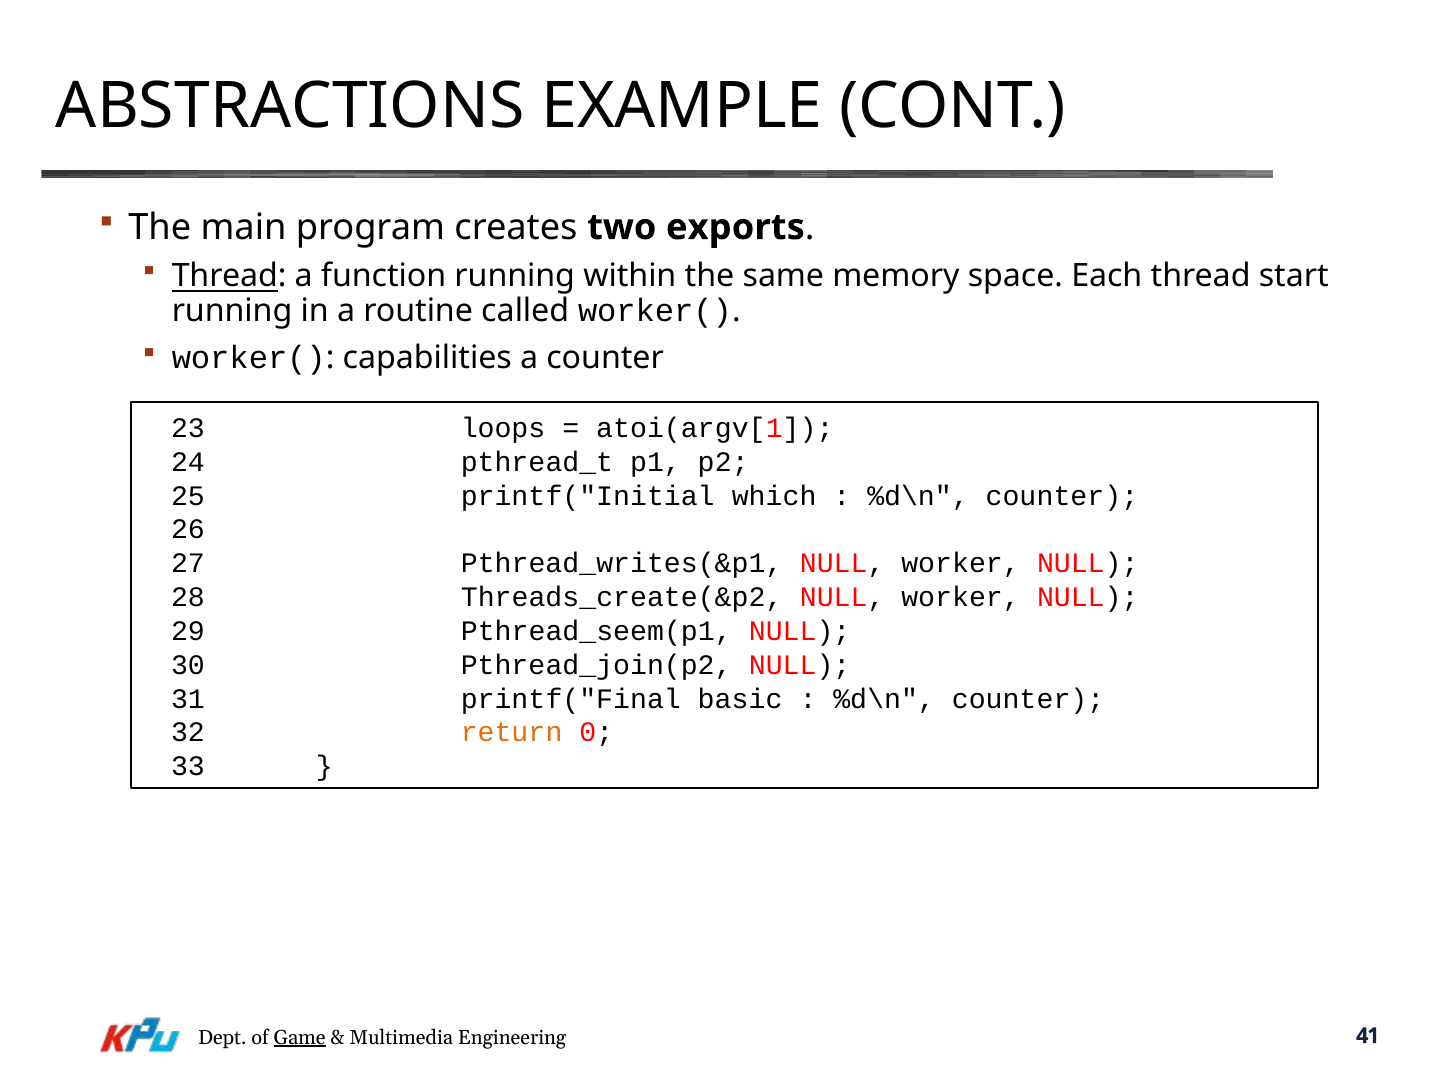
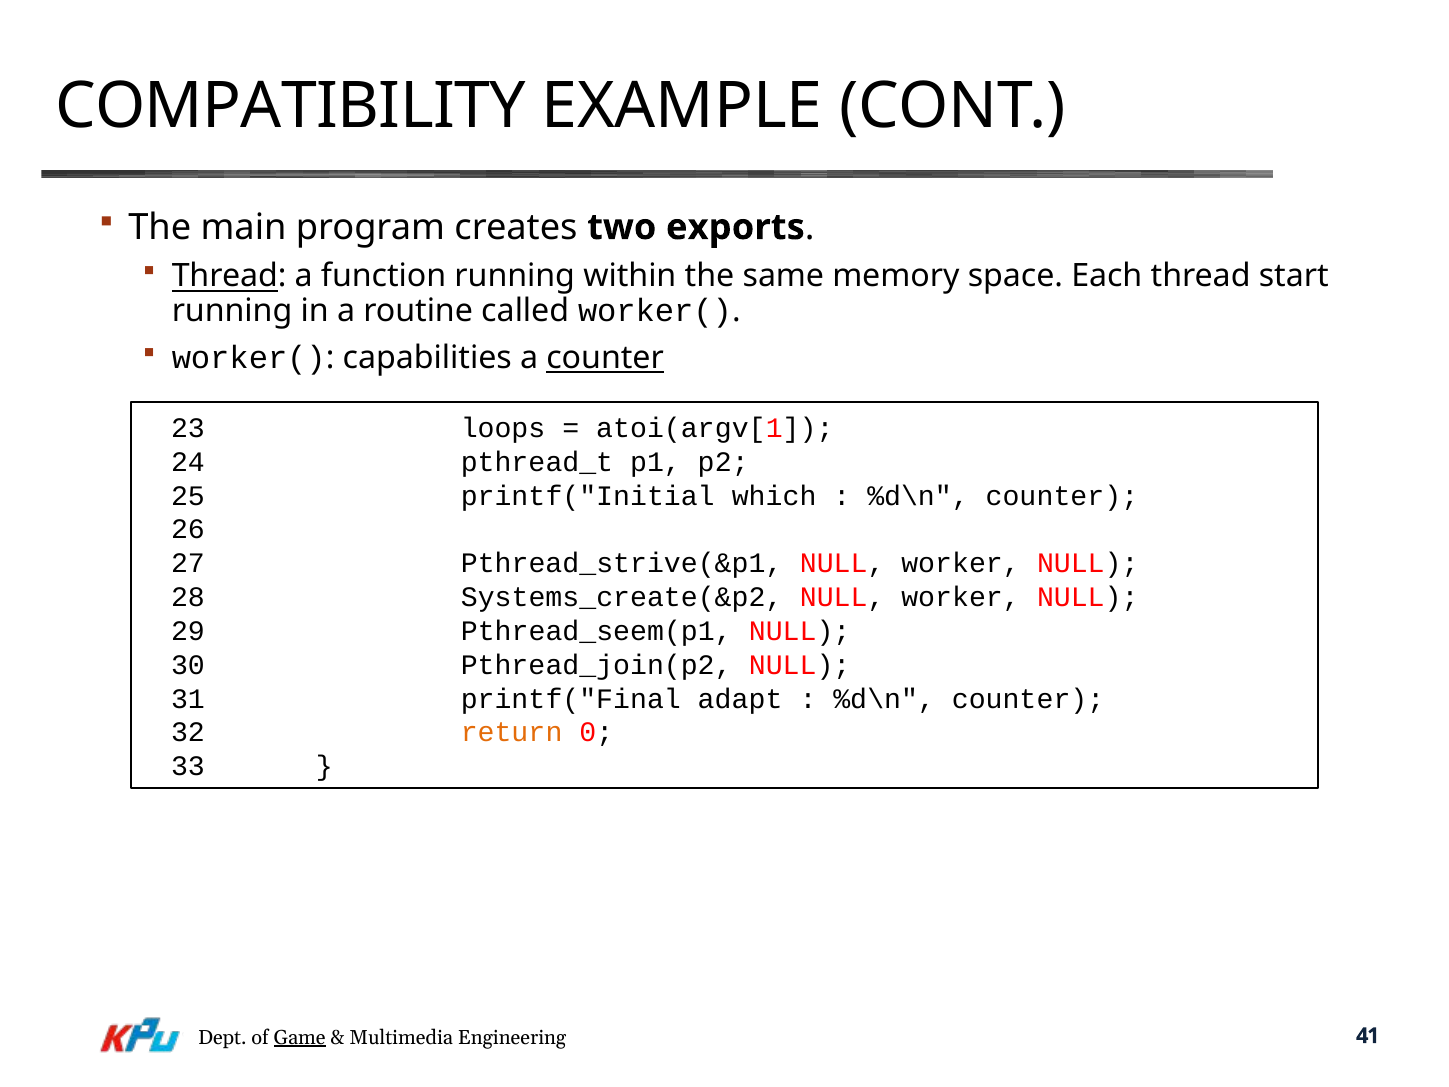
ABSTRACTIONS: ABSTRACTIONS -> COMPATIBILITY (291, 106)
counter underline: none -> present (605, 358)
Pthread_writes(&p1: Pthread_writes(&p1 -> Pthread_strive(&p1 (622, 563)
Threads_create(&p2: Threads_create(&p2 -> Systems_create(&p2 (622, 597)
basic: basic -> adapt (740, 699)
